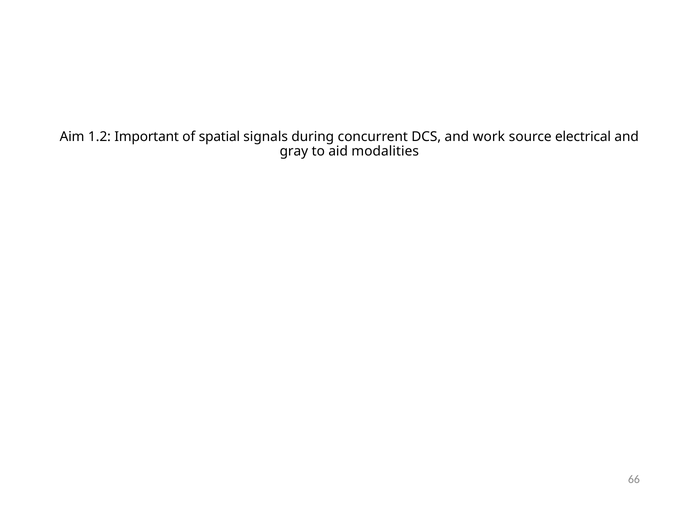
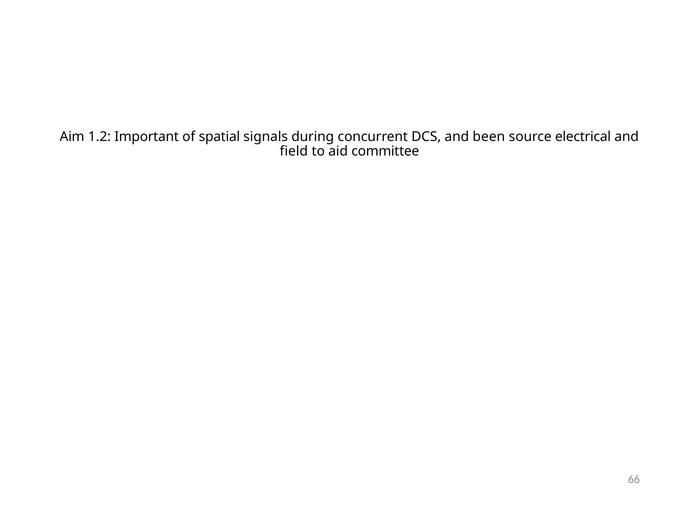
work: work -> been (489, 137)
gray: gray -> field (294, 152)
modalities: modalities -> committee (385, 152)
